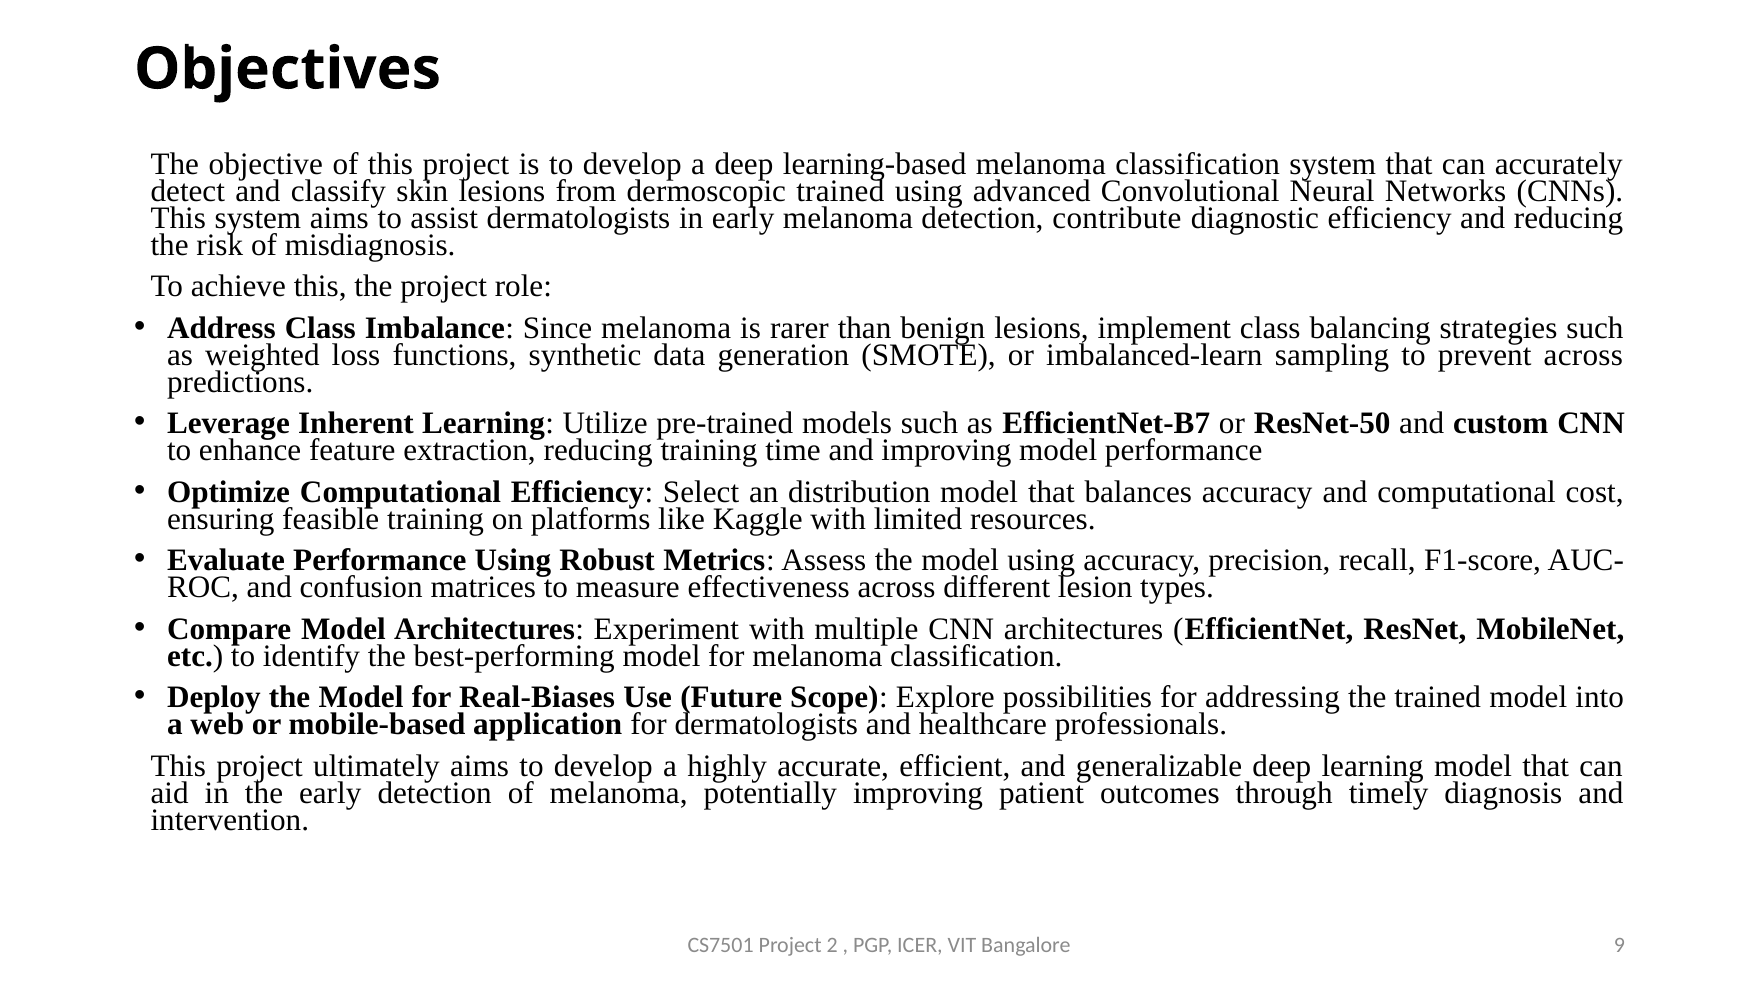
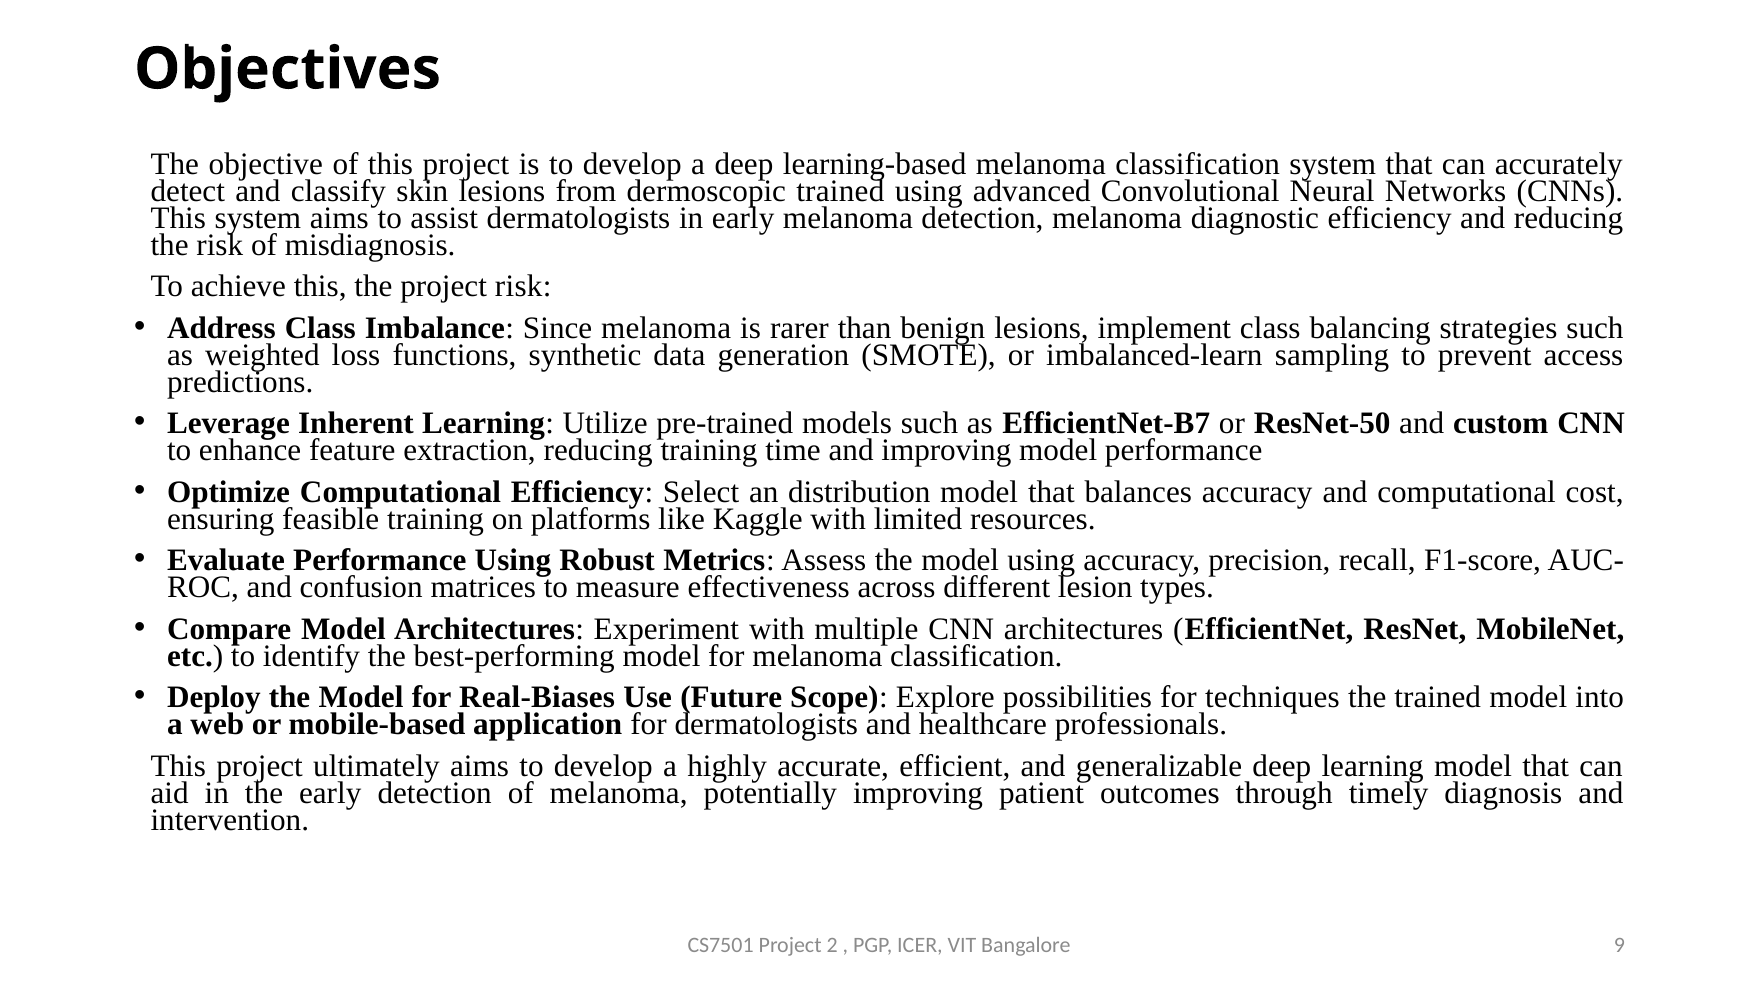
detection contribute: contribute -> melanoma (1117, 218)
project role: role -> risk (523, 286)
prevent across: across -> access (1583, 355)
addressing: addressing -> techniques (1272, 697)
